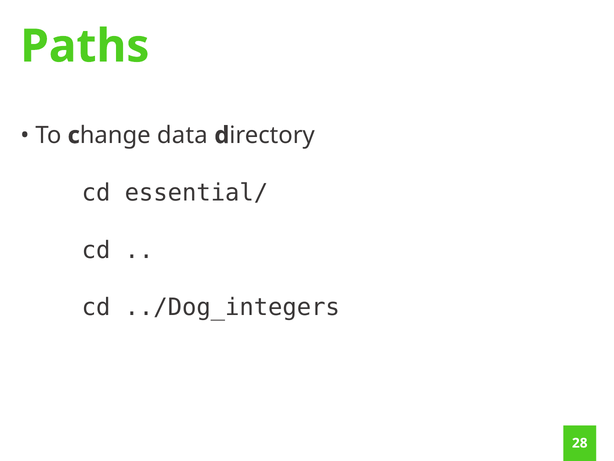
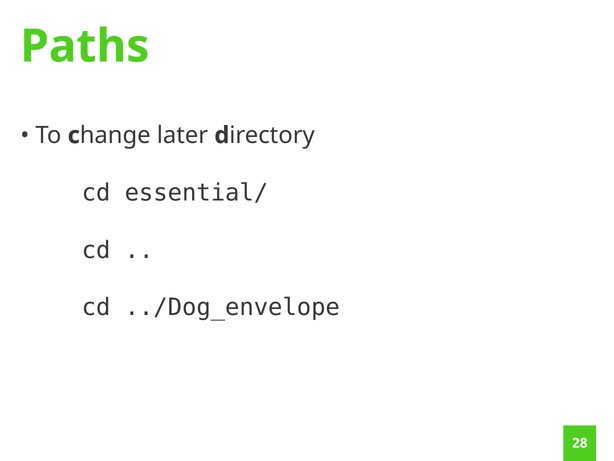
data: data -> later (182, 135)
../Dog_integers: ../Dog_integers -> ../Dog_envelope (232, 307)
